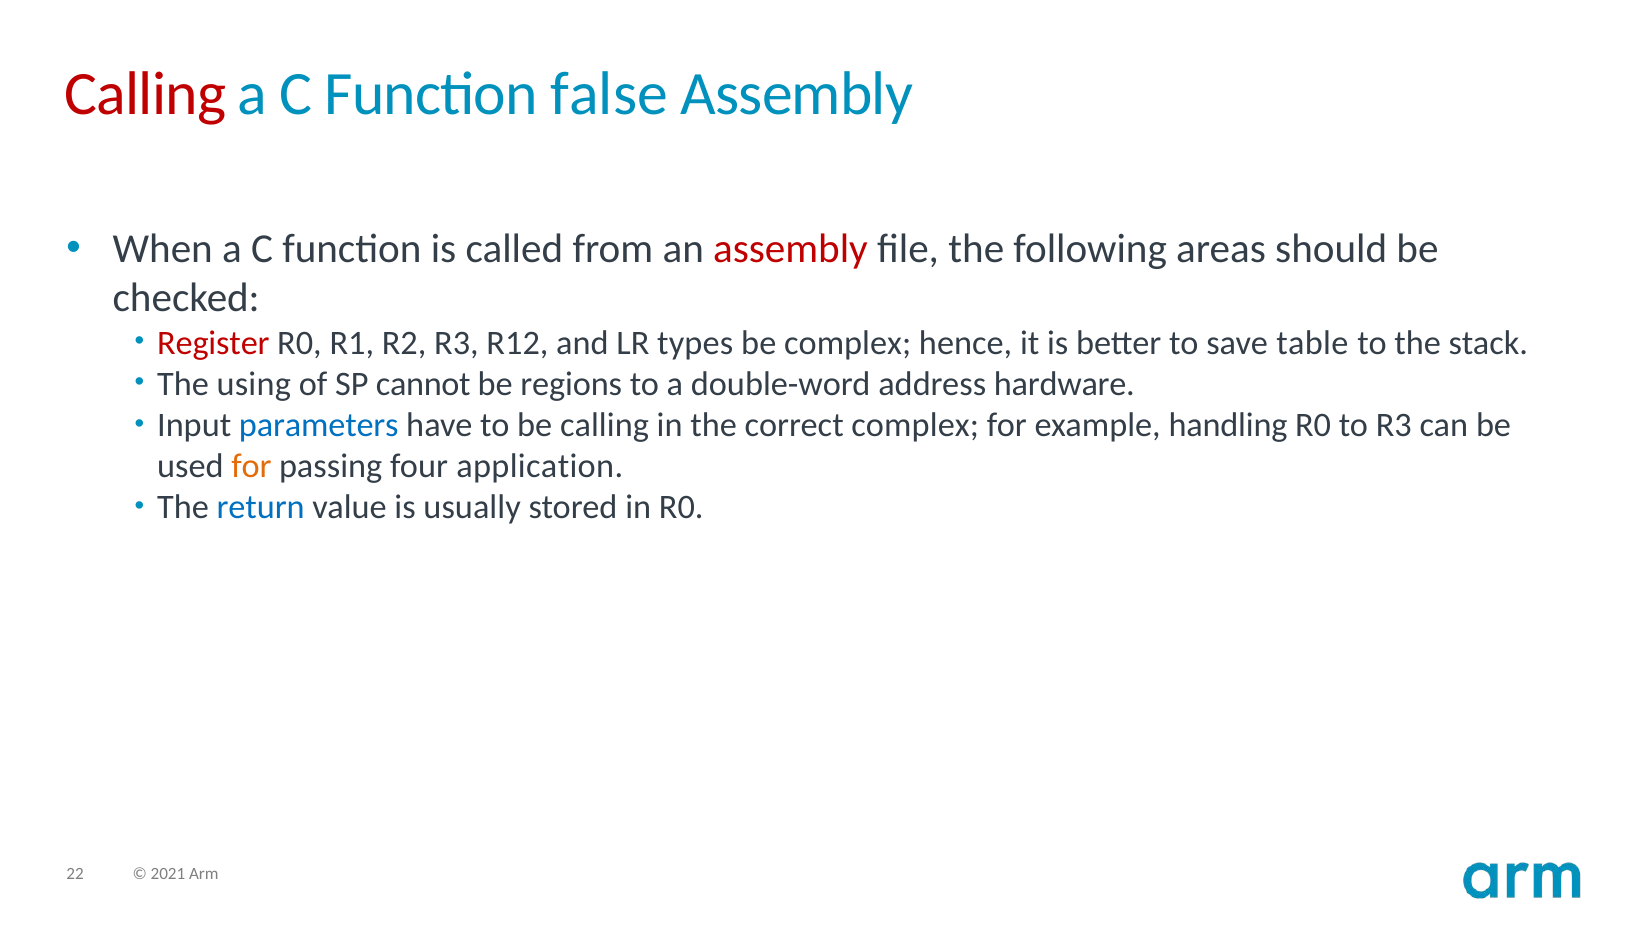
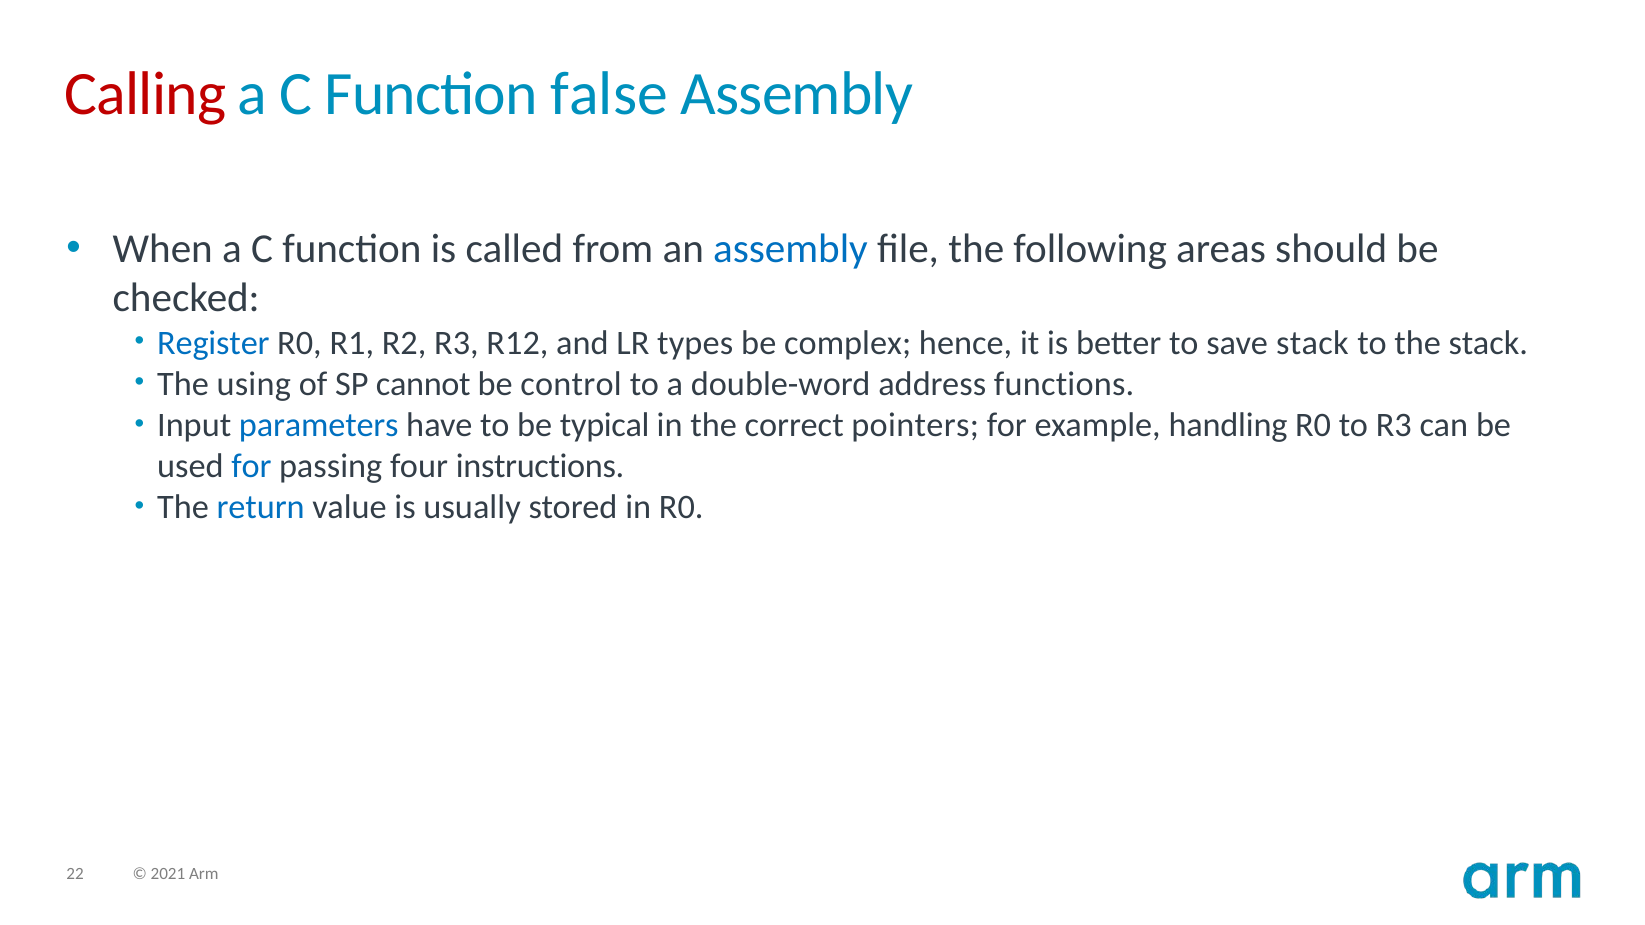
assembly colour: red -> blue (790, 249)
Register colour: red -> blue (213, 343)
save table: table -> stack (1312, 343)
regions: regions -> control (571, 384)
hardware: hardware -> functions (1064, 384)
be calling: calling -> typical (605, 425)
correct complex: complex -> pointers (915, 425)
for colour: orange -> blue (251, 466)
application: application -> instructions (540, 466)
